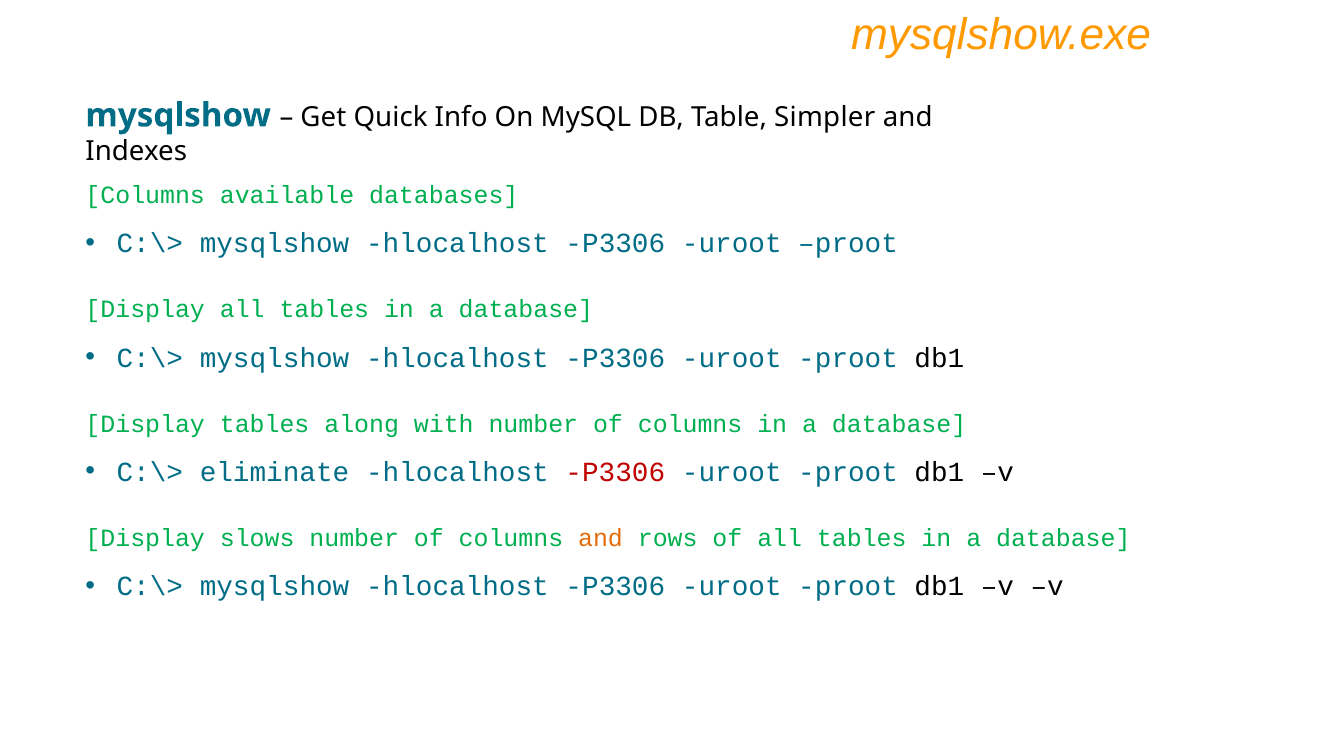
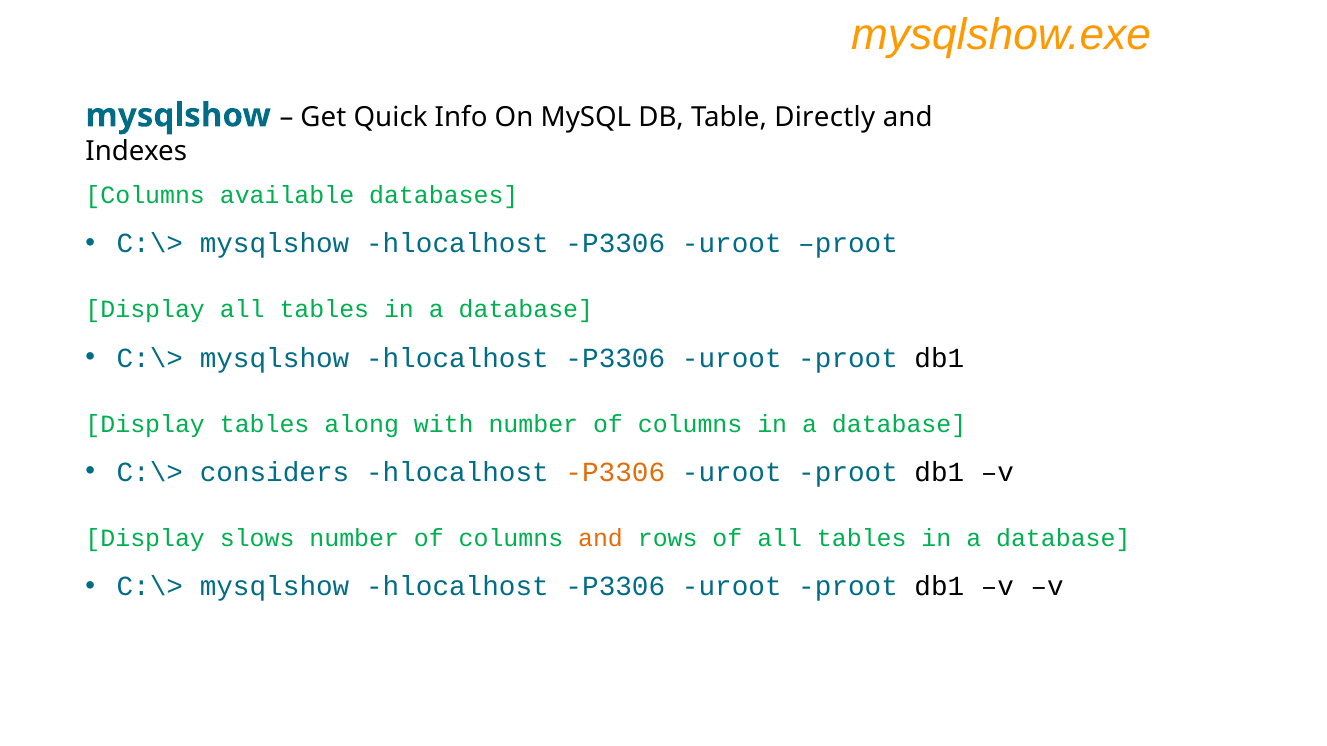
Simpler: Simpler -> Directly (825, 117)
eliminate: eliminate -> considers (275, 473)
P3306 colour: red -> orange (615, 473)
